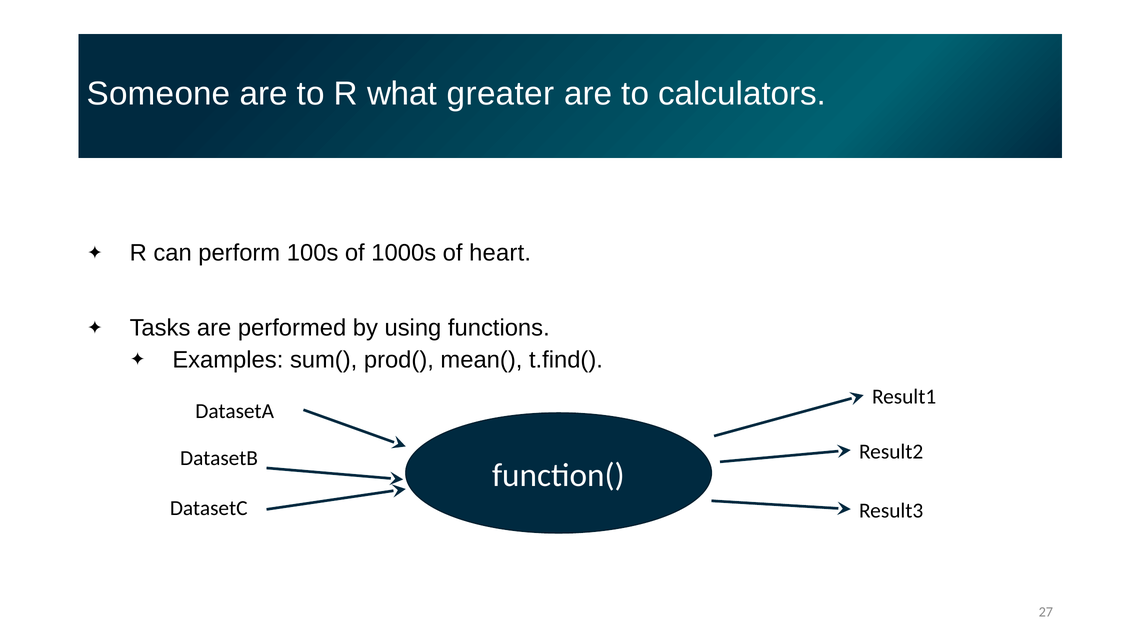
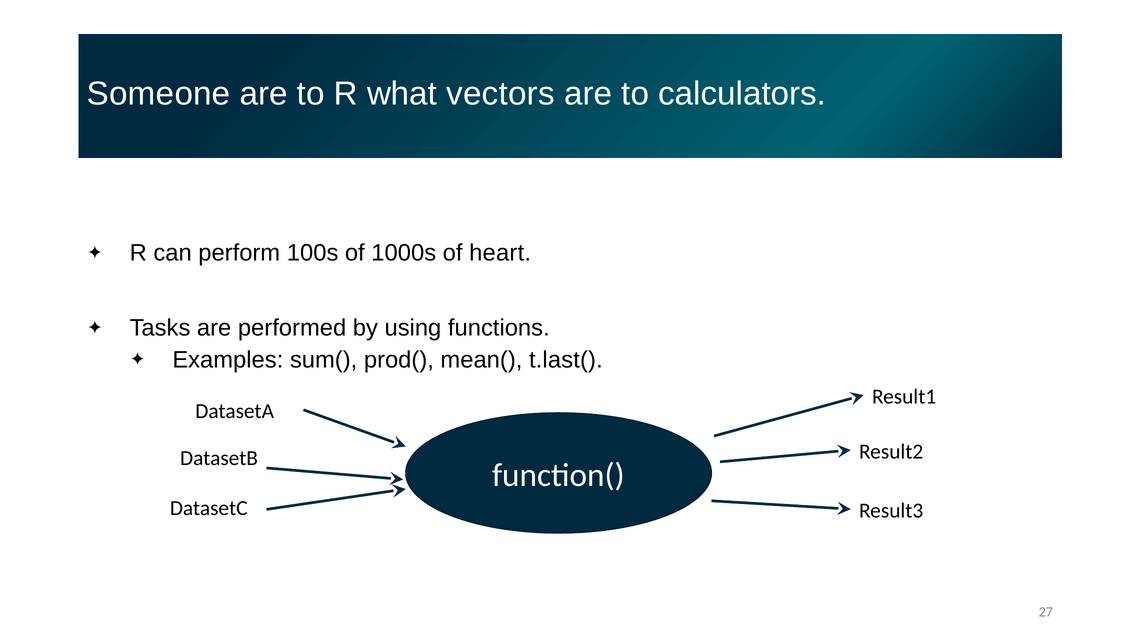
greater: greater -> vectors (501, 94)
t.find(: t.find( -> t.last( (566, 360)
